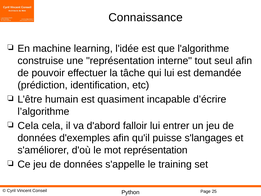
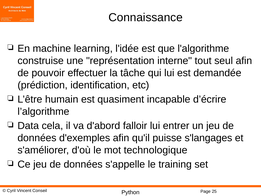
Cela: Cela -> Data (28, 126)
mot représentation: représentation -> technologique (156, 150)
